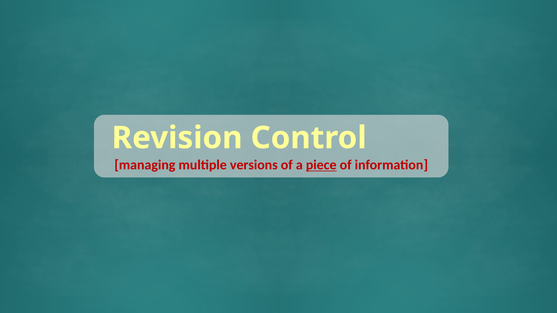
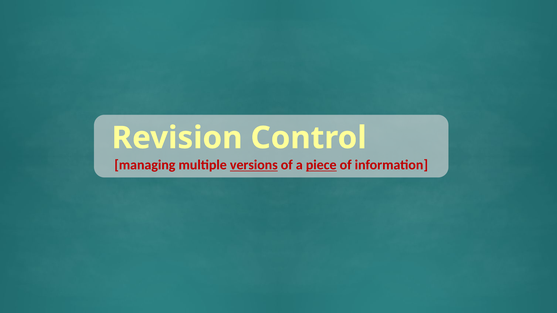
versions underline: none -> present (254, 165)
